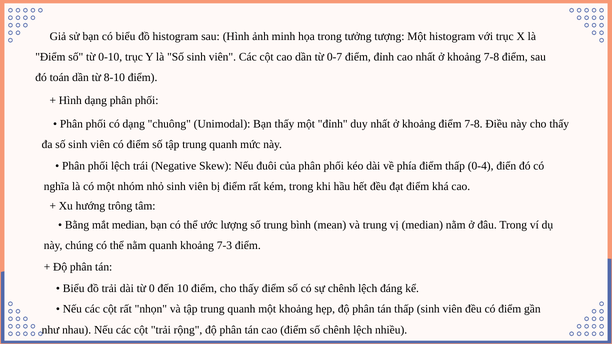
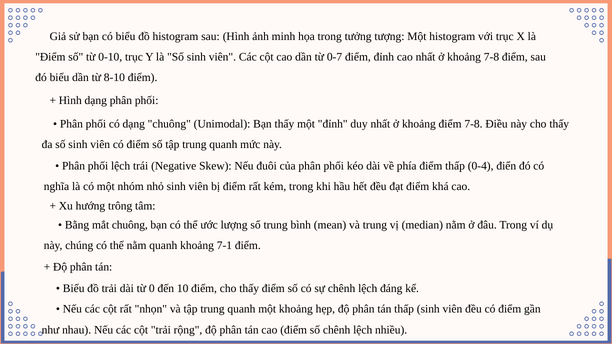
đó toán: toán -> biểu (59, 78)
mắt median: median -> chuông (130, 225)
7-3: 7-3 -> 7-1 (224, 246)
